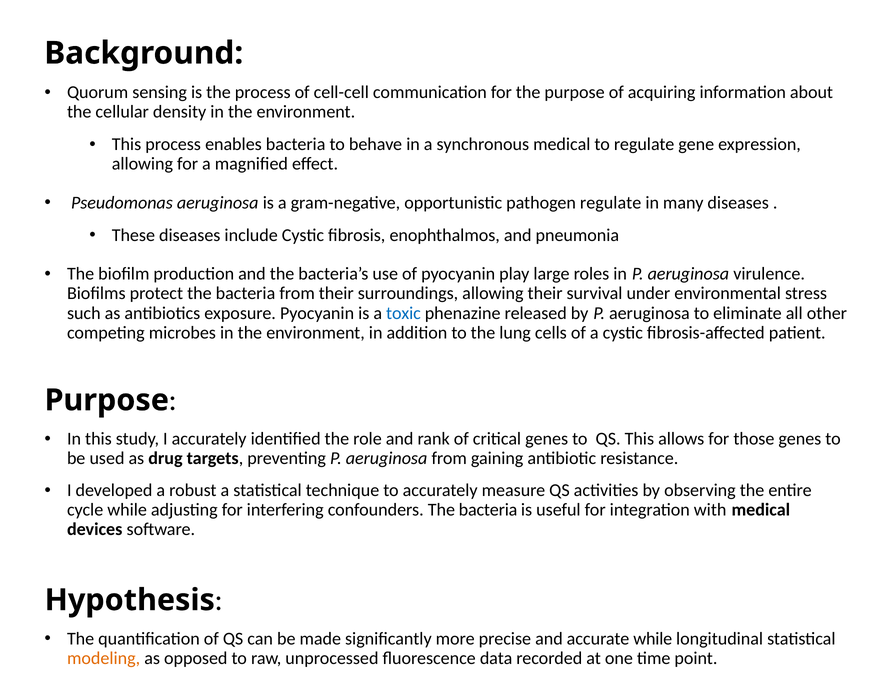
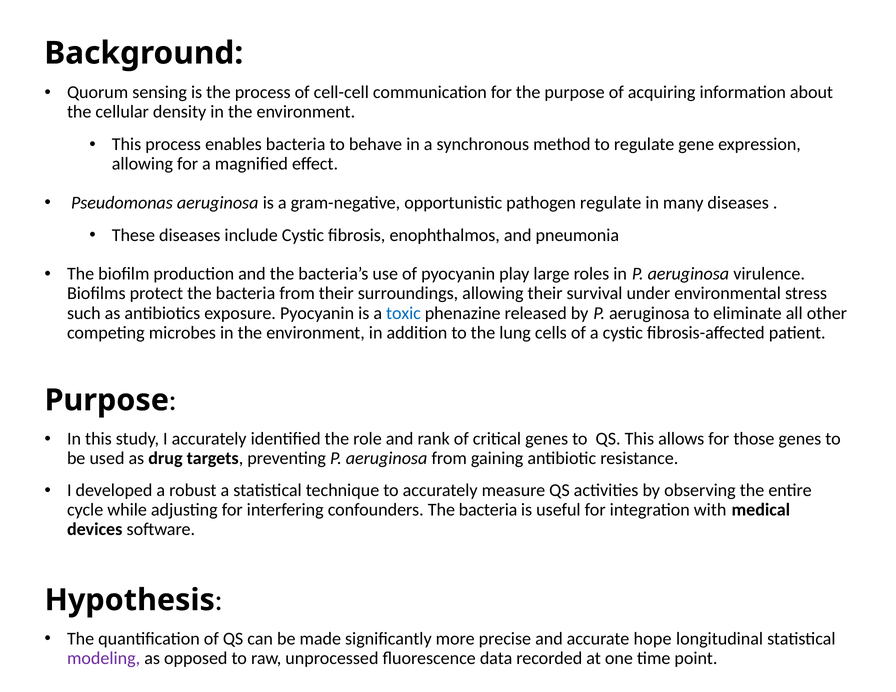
synchronous medical: medical -> method (562, 145)
accurate while: while -> hope (653, 639)
modeling colour: orange -> purple (104, 659)
